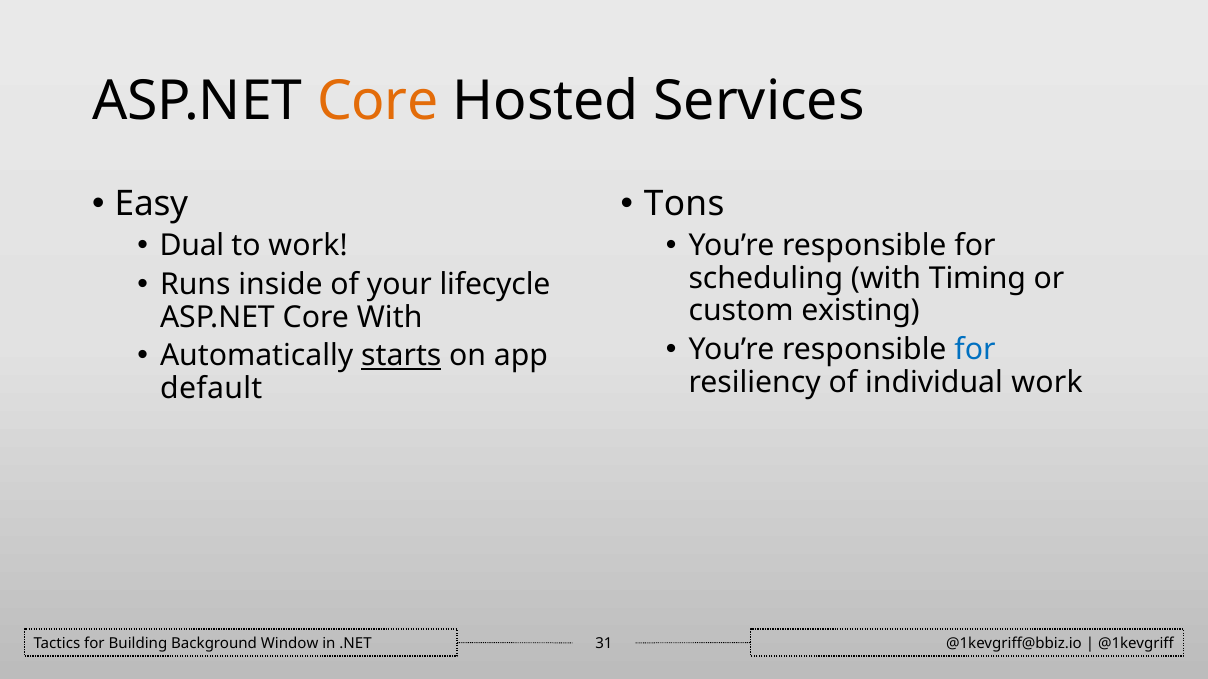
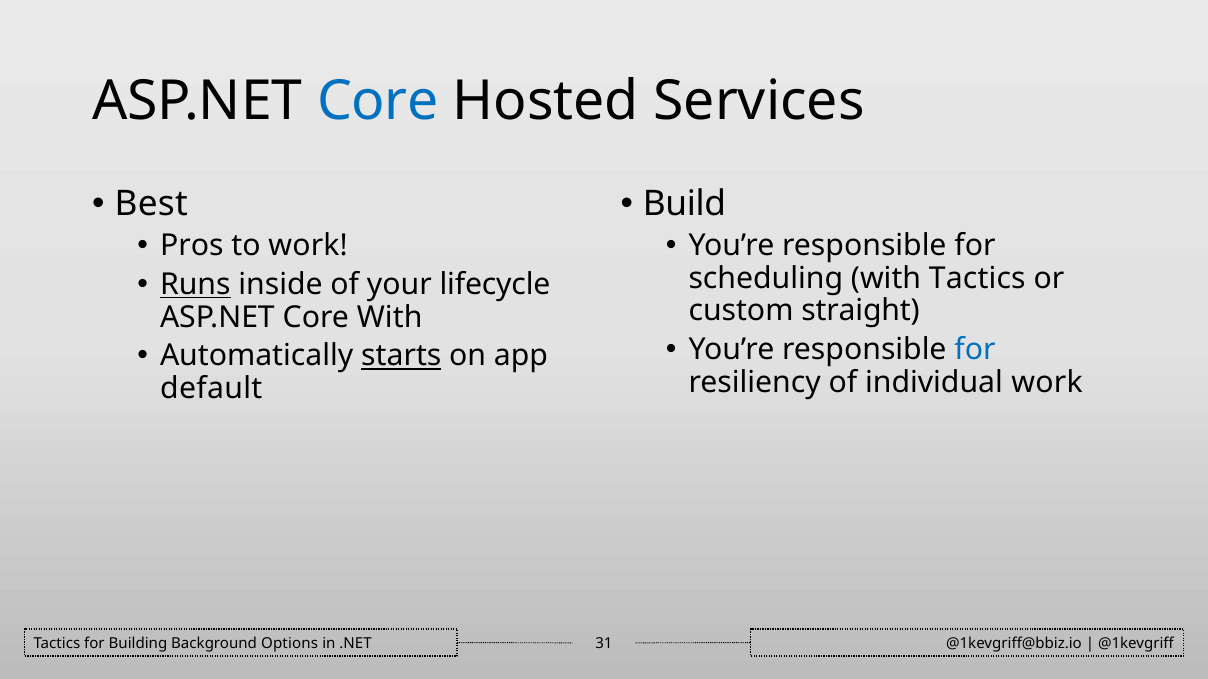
Core colour: orange -> blue (378, 101)
Easy: Easy -> Best (151, 204)
Tons: Tons -> Build (685, 204)
Dual: Dual -> Pros (192, 246)
Runs underline: none -> present (195, 285)
with Timing: Timing -> Tactics (977, 278)
existing: existing -> straight (861, 311)
Window: Window -> Options (290, 644)
